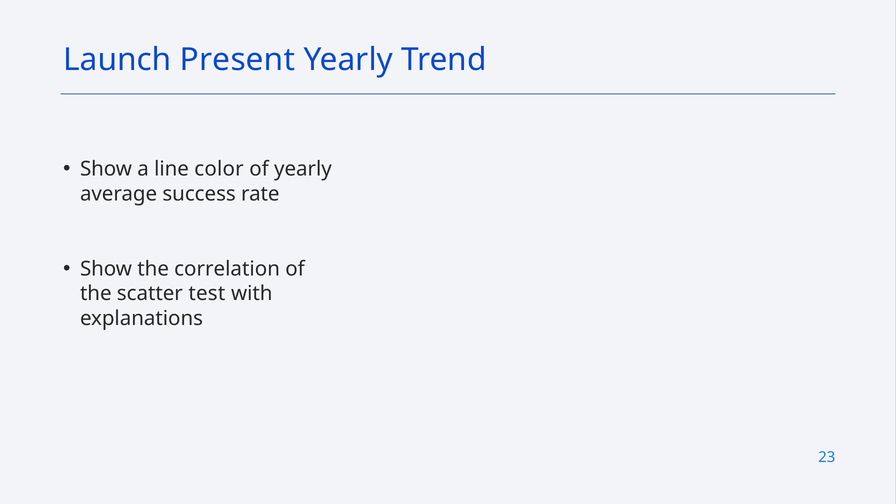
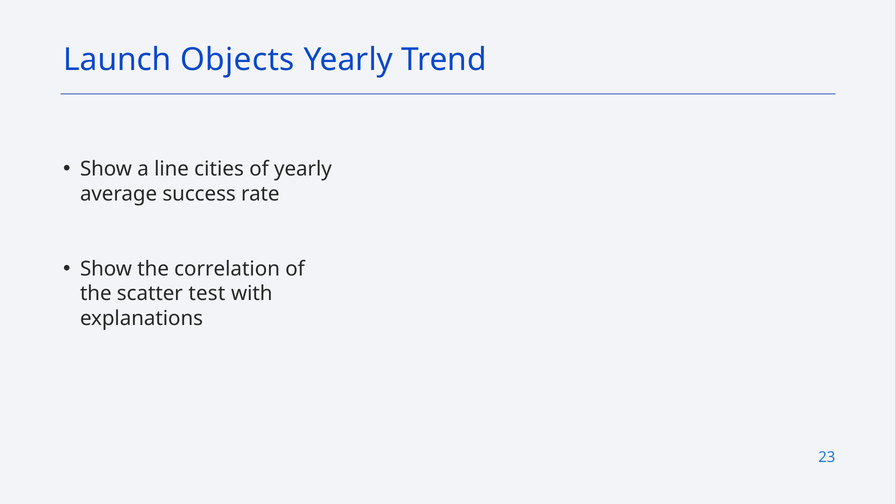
Present: Present -> Objects (237, 60)
color: color -> cities (219, 169)
